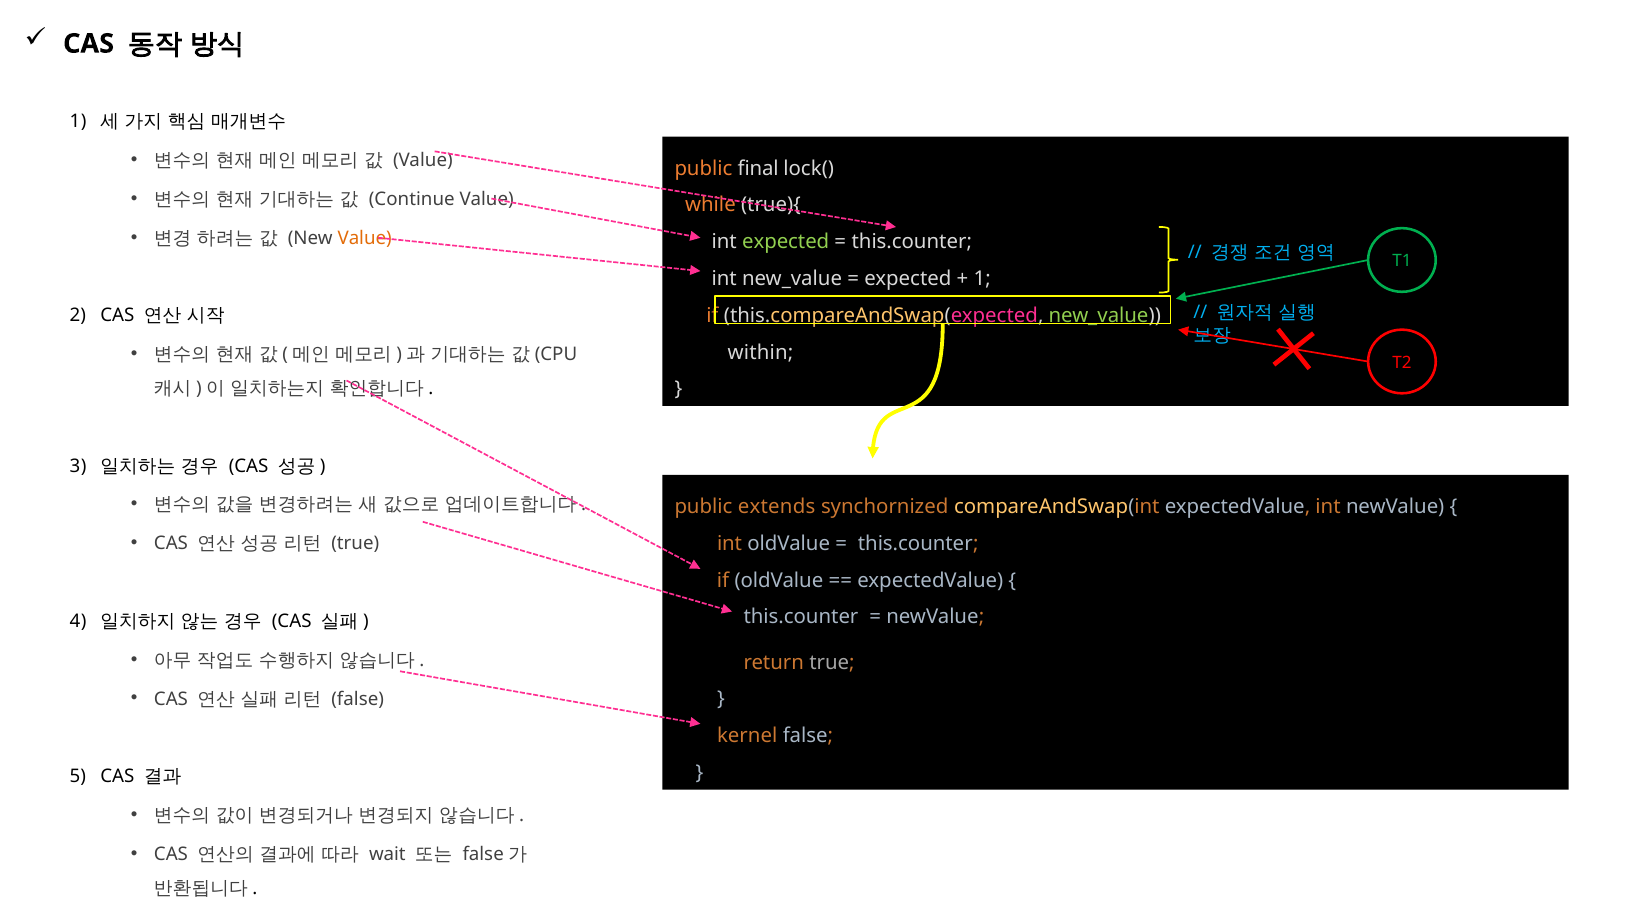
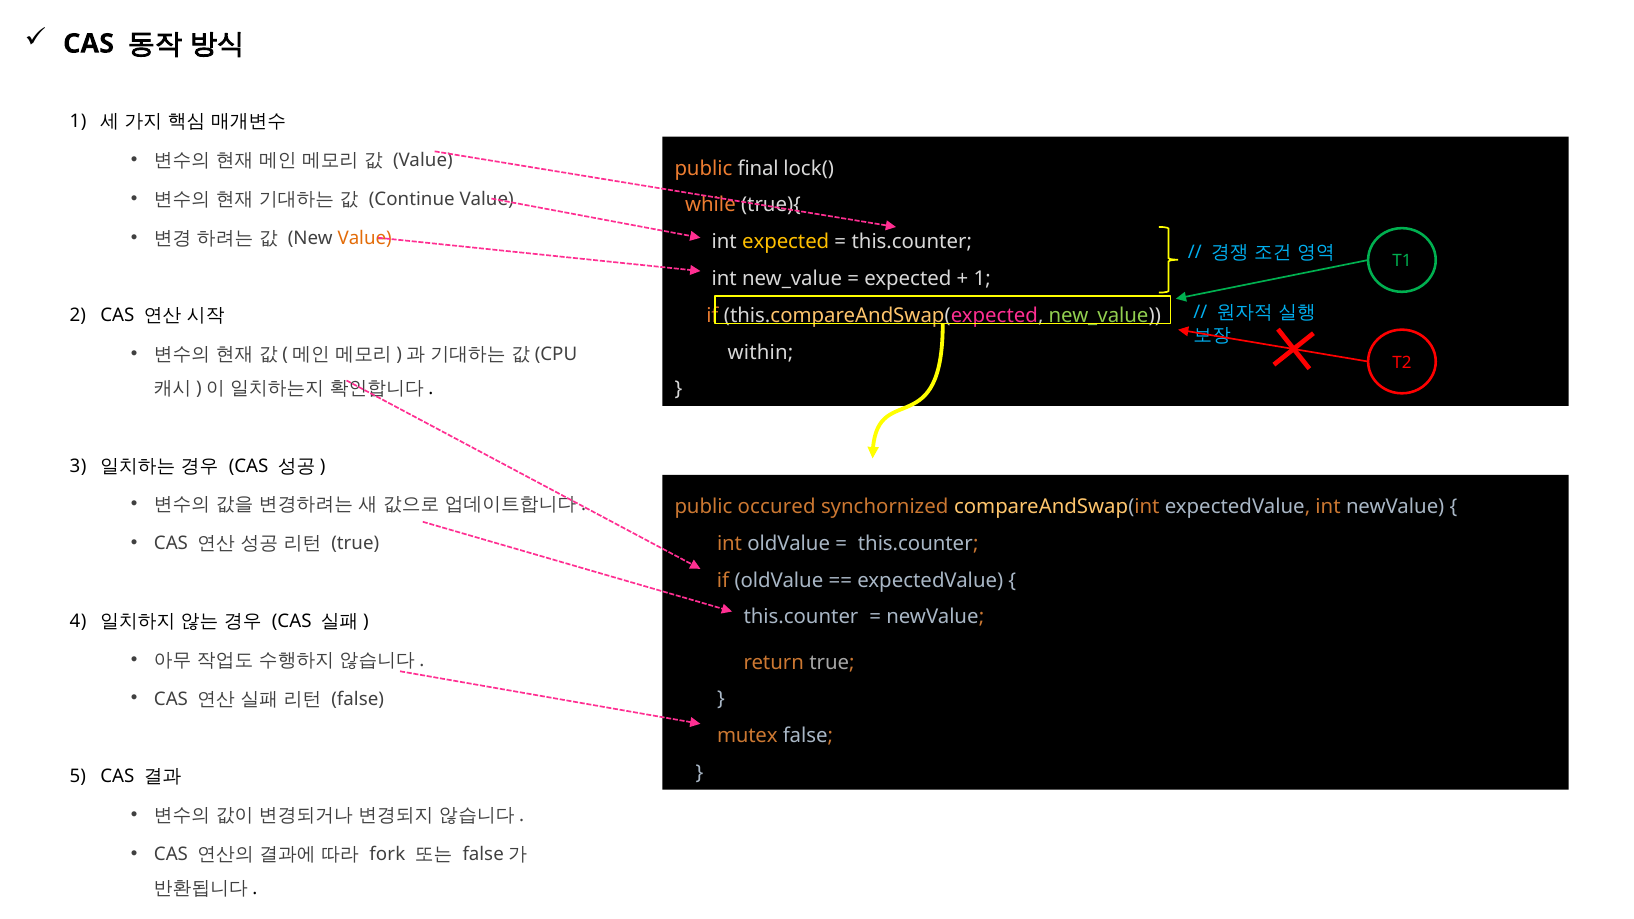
expected colour: light green -> yellow (786, 242)
extends: extends -> occured (777, 507)
kernel: kernel -> mutex (747, 736)
wait: wait -> fork (387, 854)
